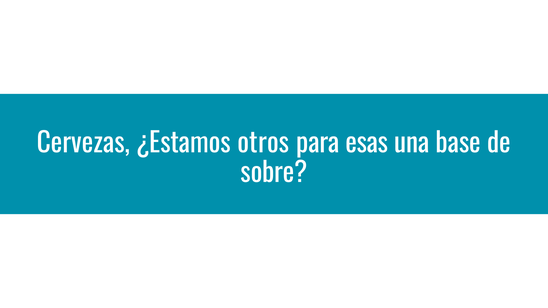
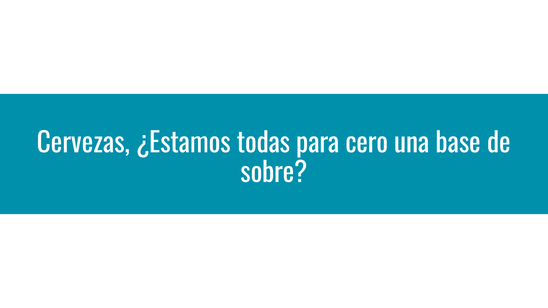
otros: otros -> todas (263, 144)
esas: esas -> cero (367, 144)
